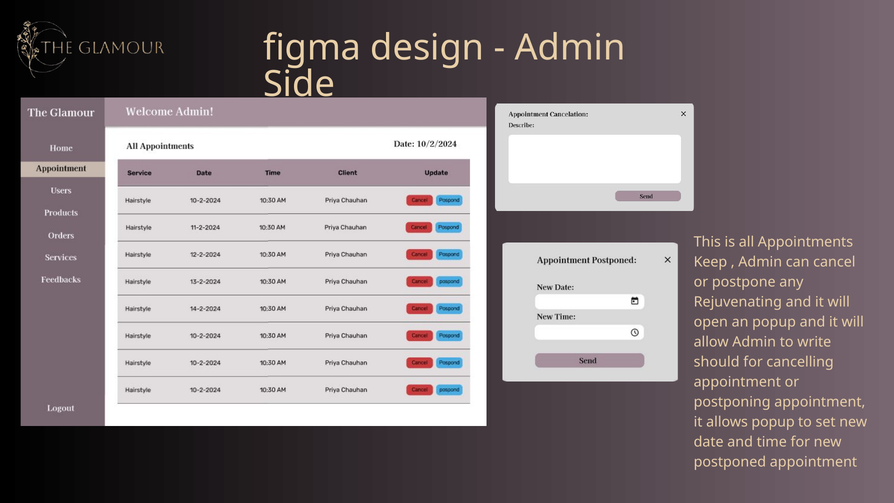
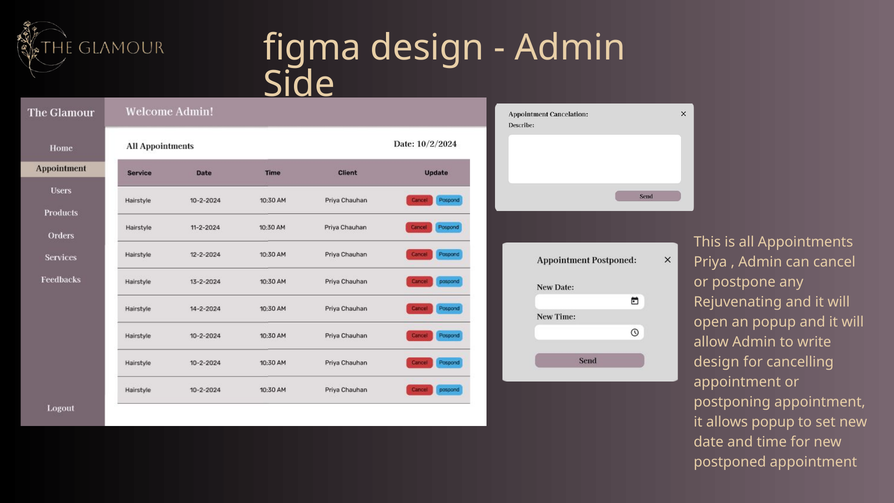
Keep: Keep -> Priya (710, 262)
should: should -> design (717, 362)
